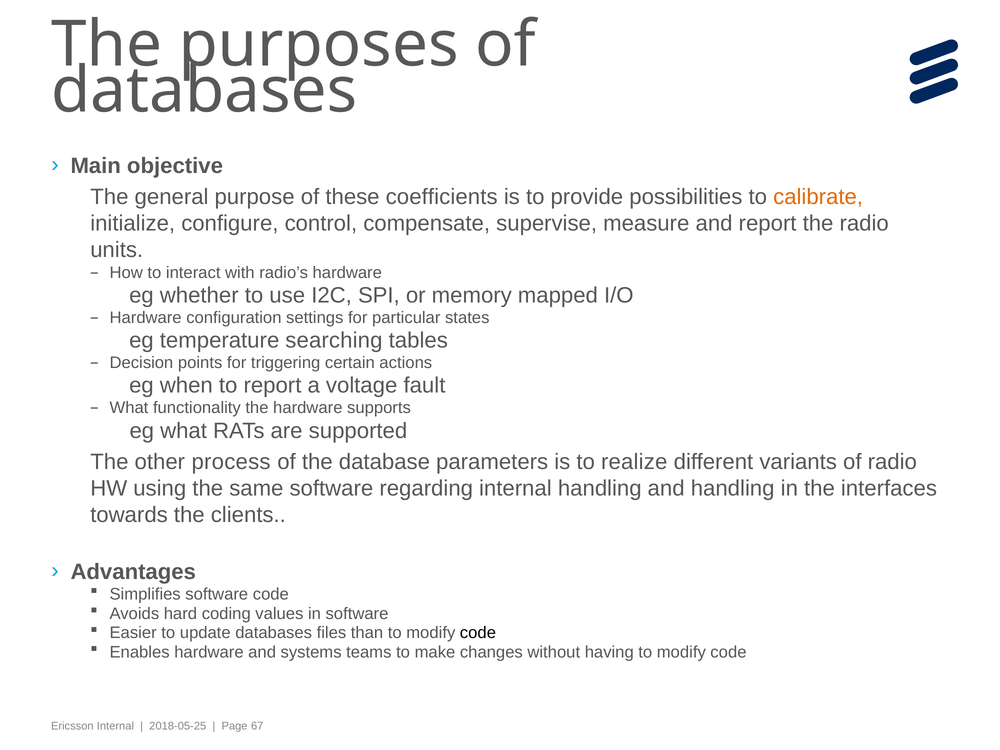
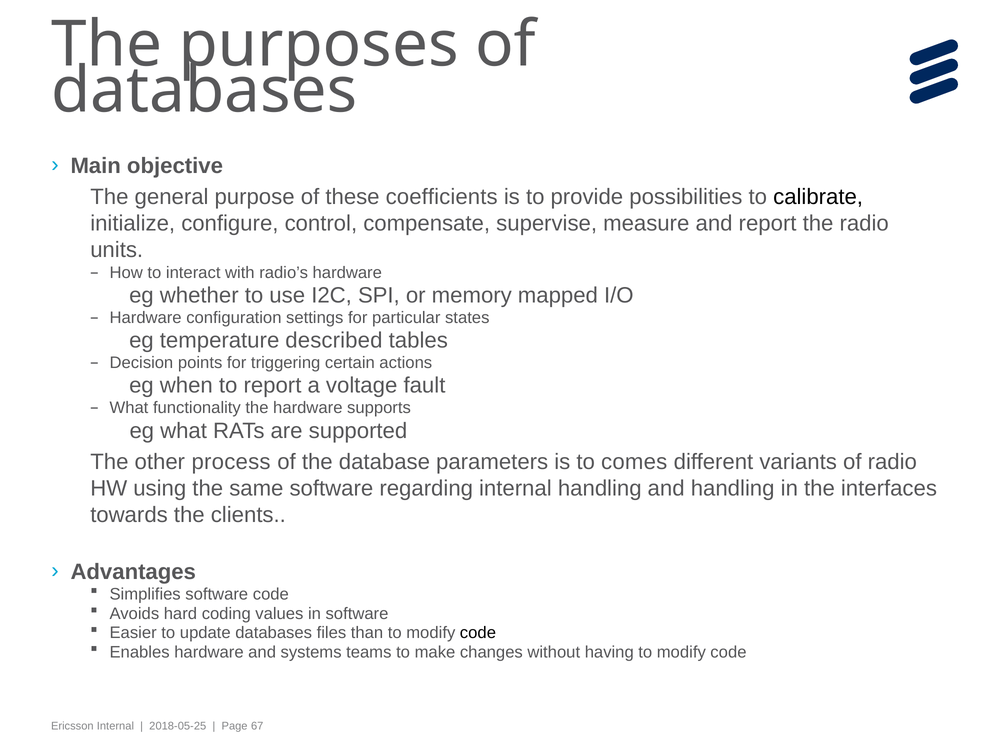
calibrate colour: orange -> black (818, 197)
searching: searching -> described (334, 341)
realize: realize -> comes (634, 462)
